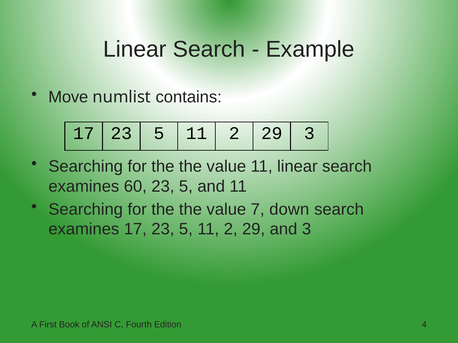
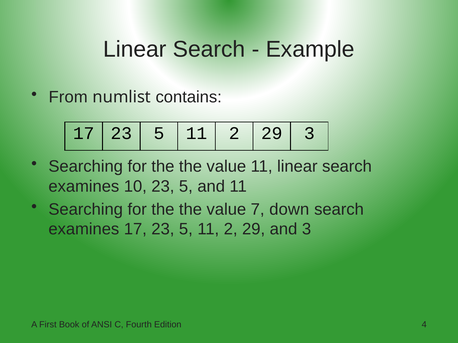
Move: Move -> From (68, 97)
60: 60 -> 10 (135, 187)
